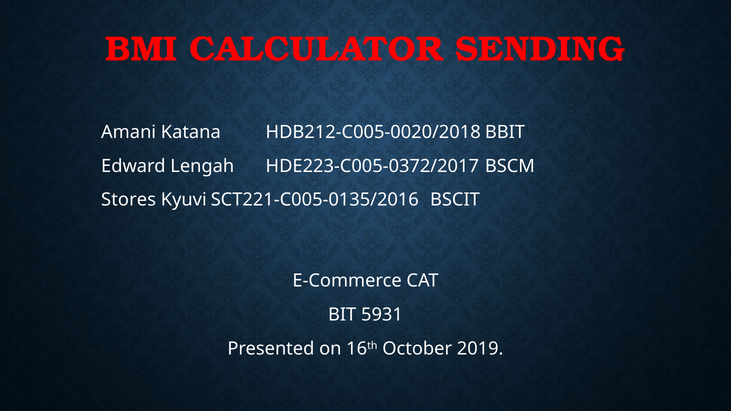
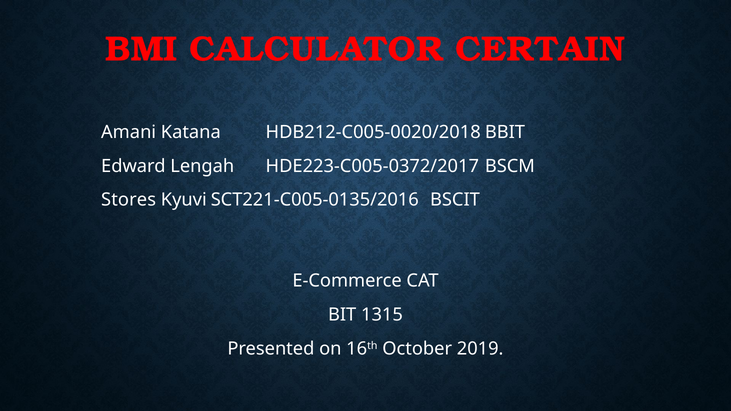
SENDING: SENDING -> CERTAIN (540, 49)
5931: 5931 -> 1315 (382, 315)
